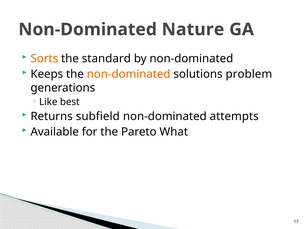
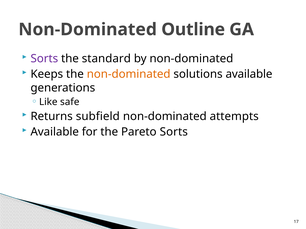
Nature: Nature -> Outline (193, 30)
Sorts colour: orange -> purple (44, 59)
solutions problem: problem -> available (249, 74)
best: best -> safe (70, 102)
Pareto What: What -> Sorts (174, 132)
